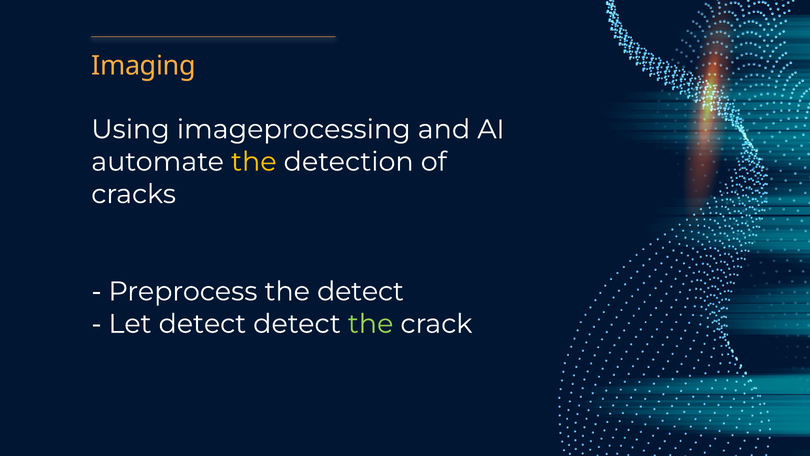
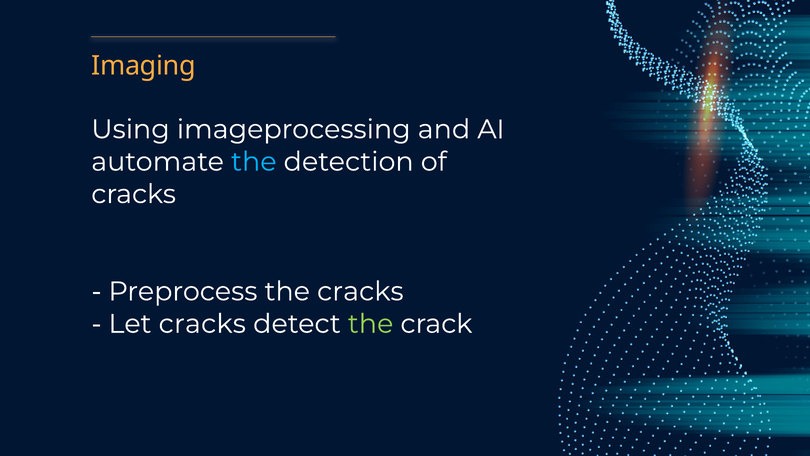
the colour: yellow -> light blue (254, 162)
the detect: detect -> cracks (360, 291)
Let detect: detect -> cracks (202, 324)
